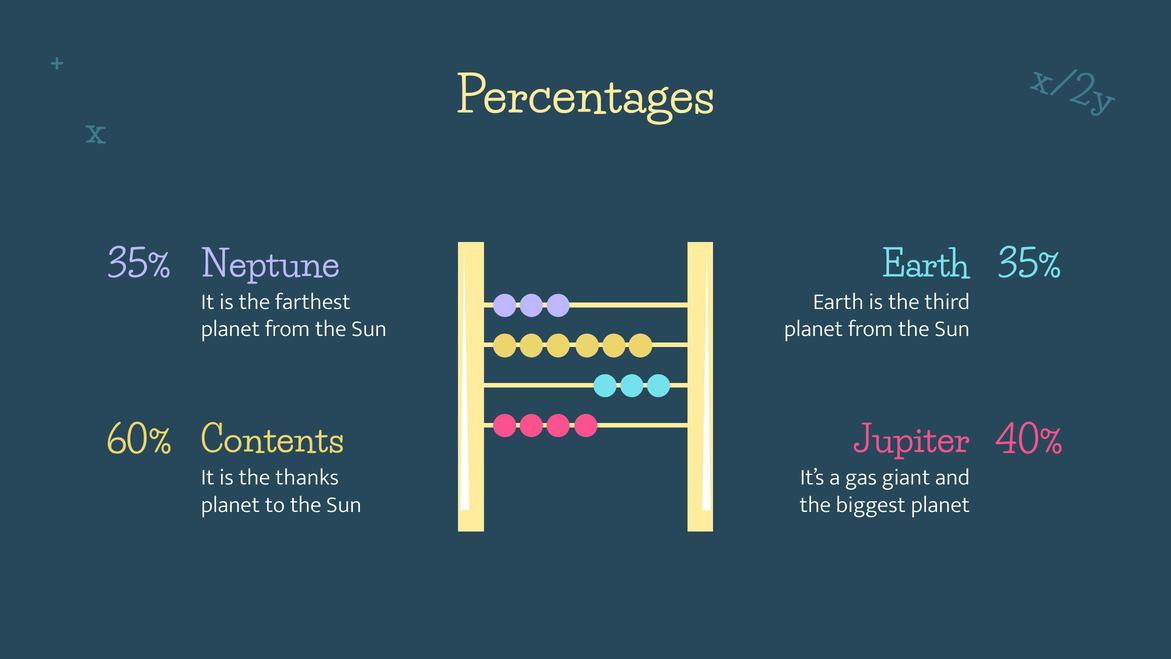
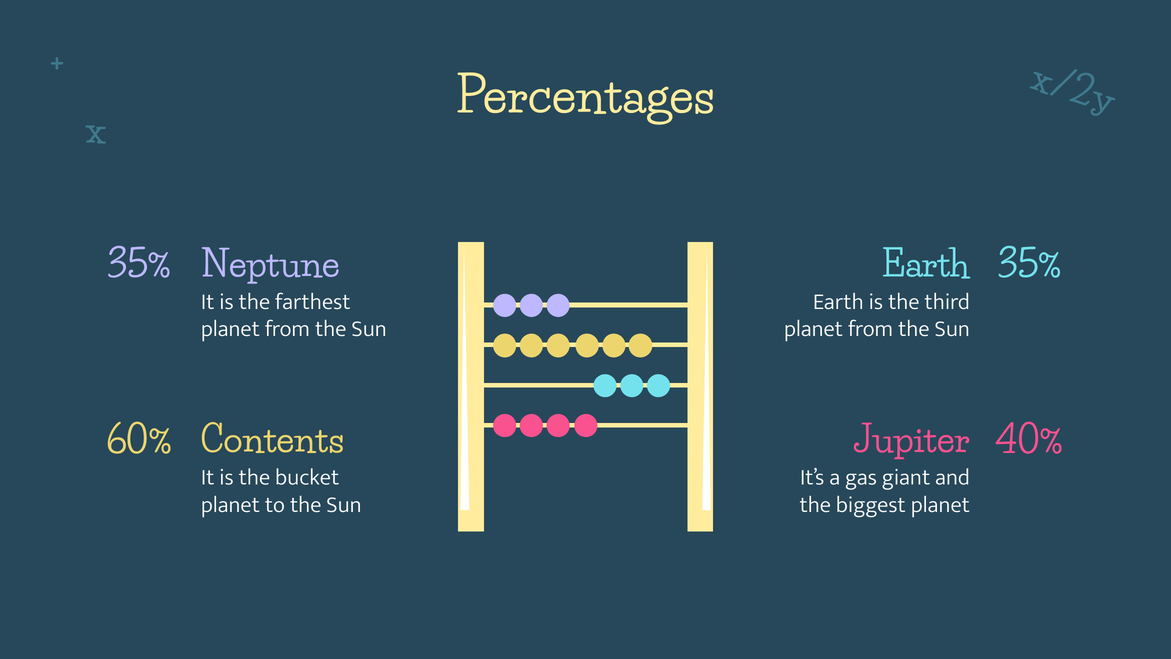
thanks: thanks -> bucket (307, 477)
